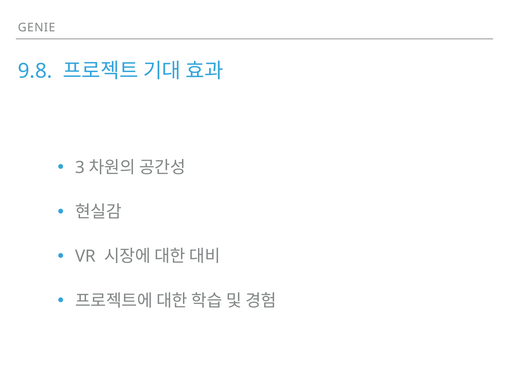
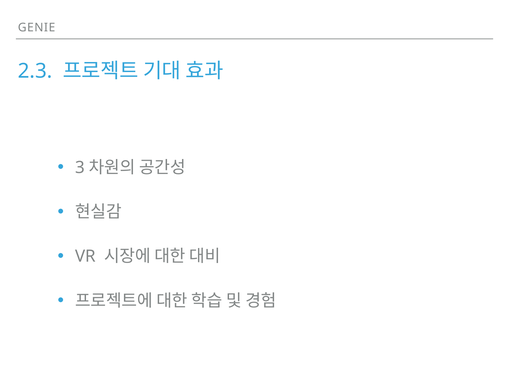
9.8: 9.8 -> 2.3 (35, 71)
